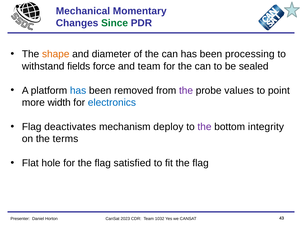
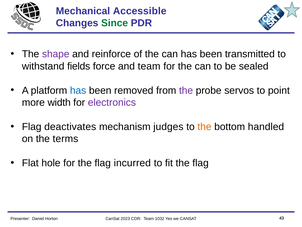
Momentary: Momentary -> Accessible (140, 11)
shape colour: orange -> purple (56, 54)
diameter: diameter -> reinforce (111, 54)
processing: processing -> transmitted (250, 54)
values: values -> servos (239, 90)
electronics colour: blue -> purple (112, 102)
deploy: deploy -> judges (168, 126)
the colour: purple -> orange (204, 126)
integrity: integrity -> handled (266, 126)
satisfied: satisfied -> incurred (132, 163)
